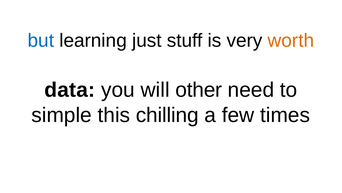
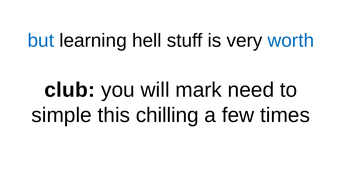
just: just -> hell (147, 41)
worth colour: orange -> blue (291, 41)
data: data -> club (70, 90)
other: other -> mark (199, 90)
